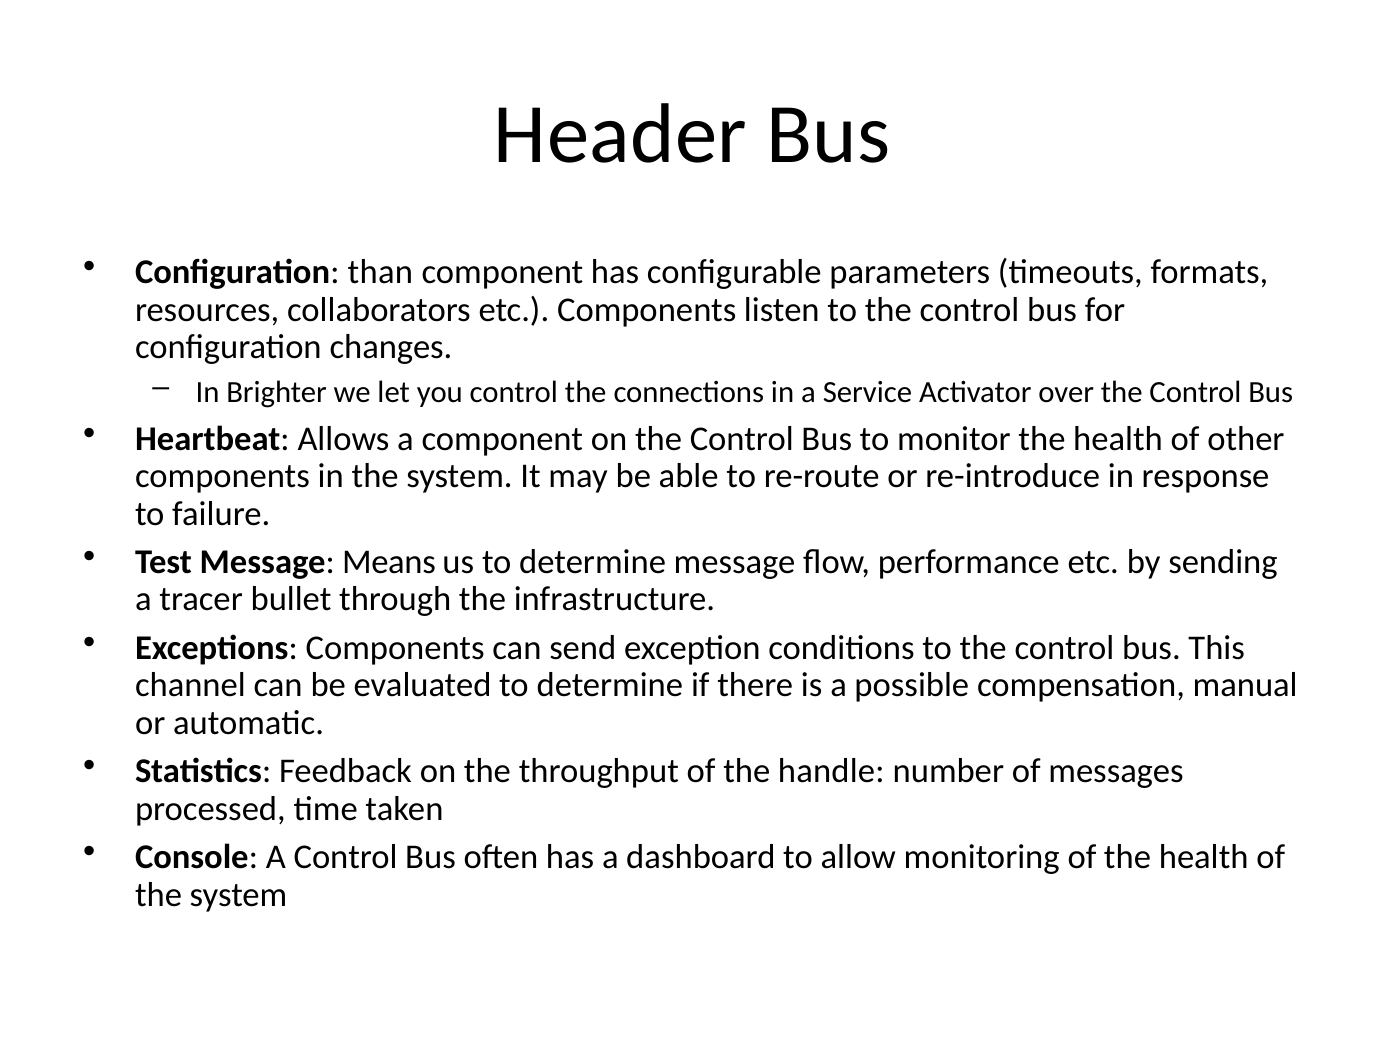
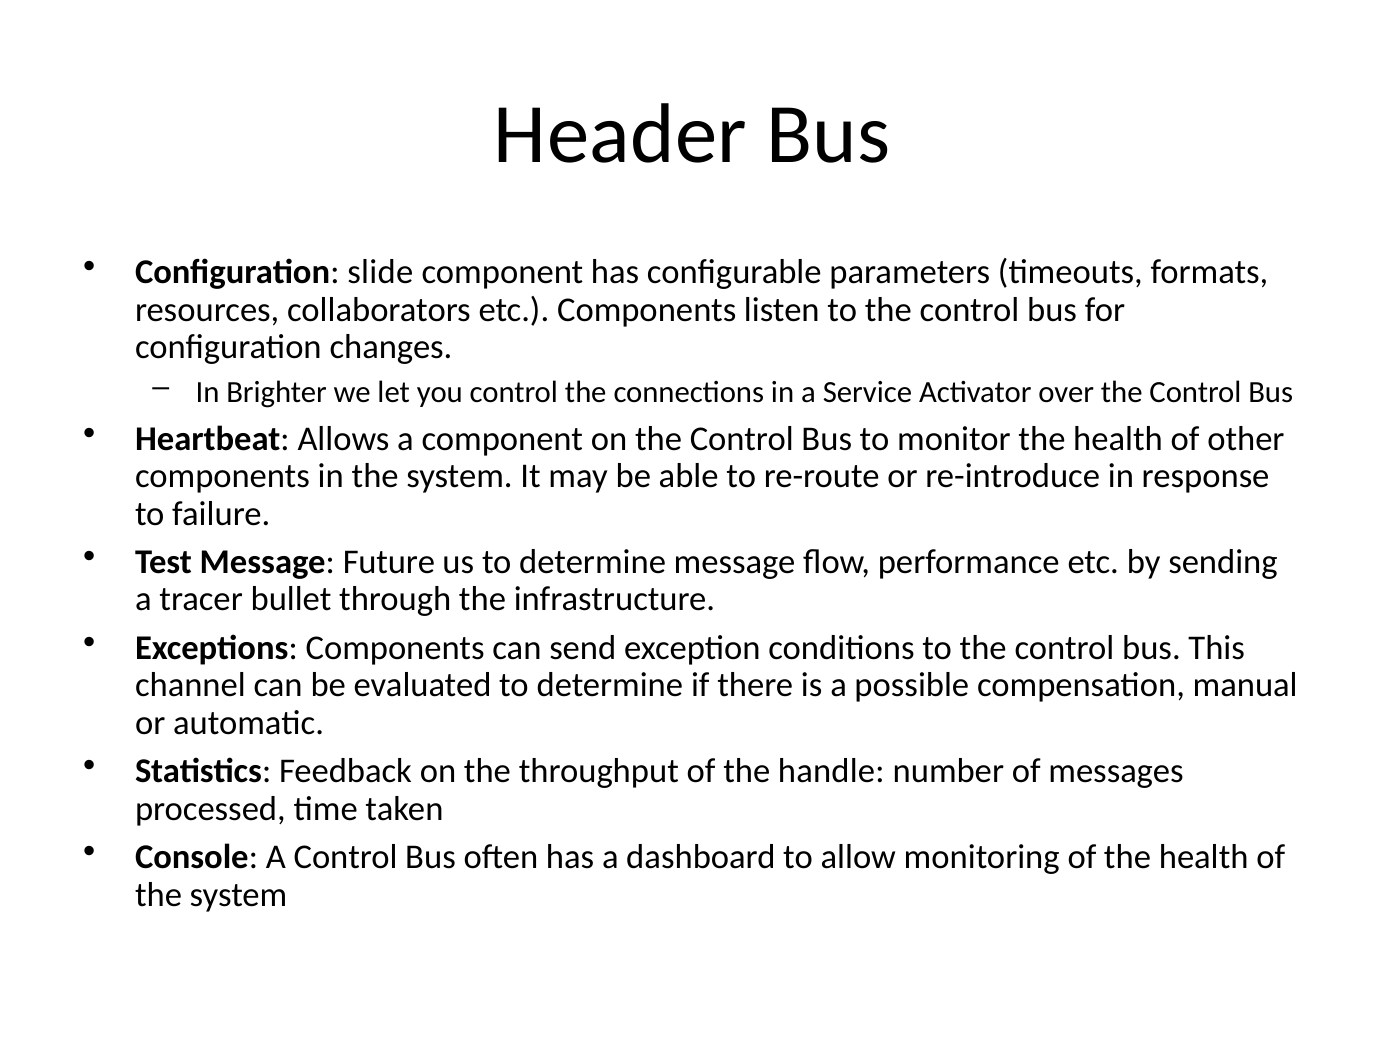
than: than -> slide (380, 272)
Means: Means -> Future (389, 562)
